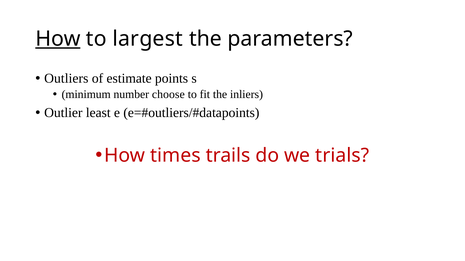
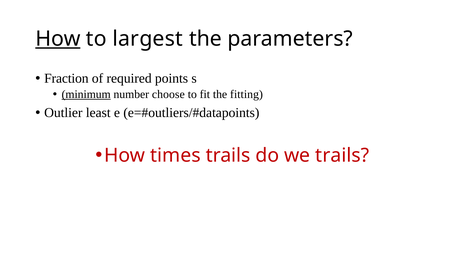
Outliers: Outliers -> Fraction (66, 79)
estimate: estimate -> required (129, 79)
minimum underline: none -> present (86, 95)
inliers: inliers -> fitting (246, 95)
we trials: trials -> trails (342, 156)
